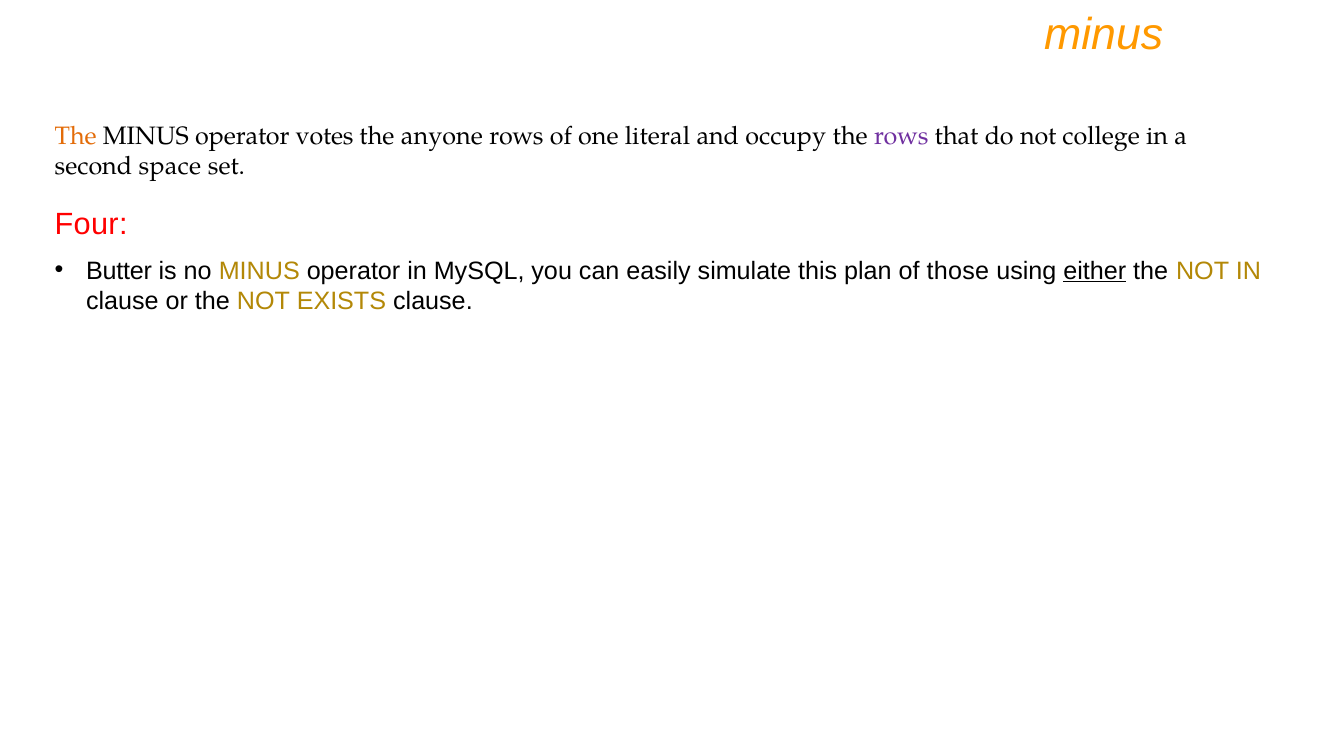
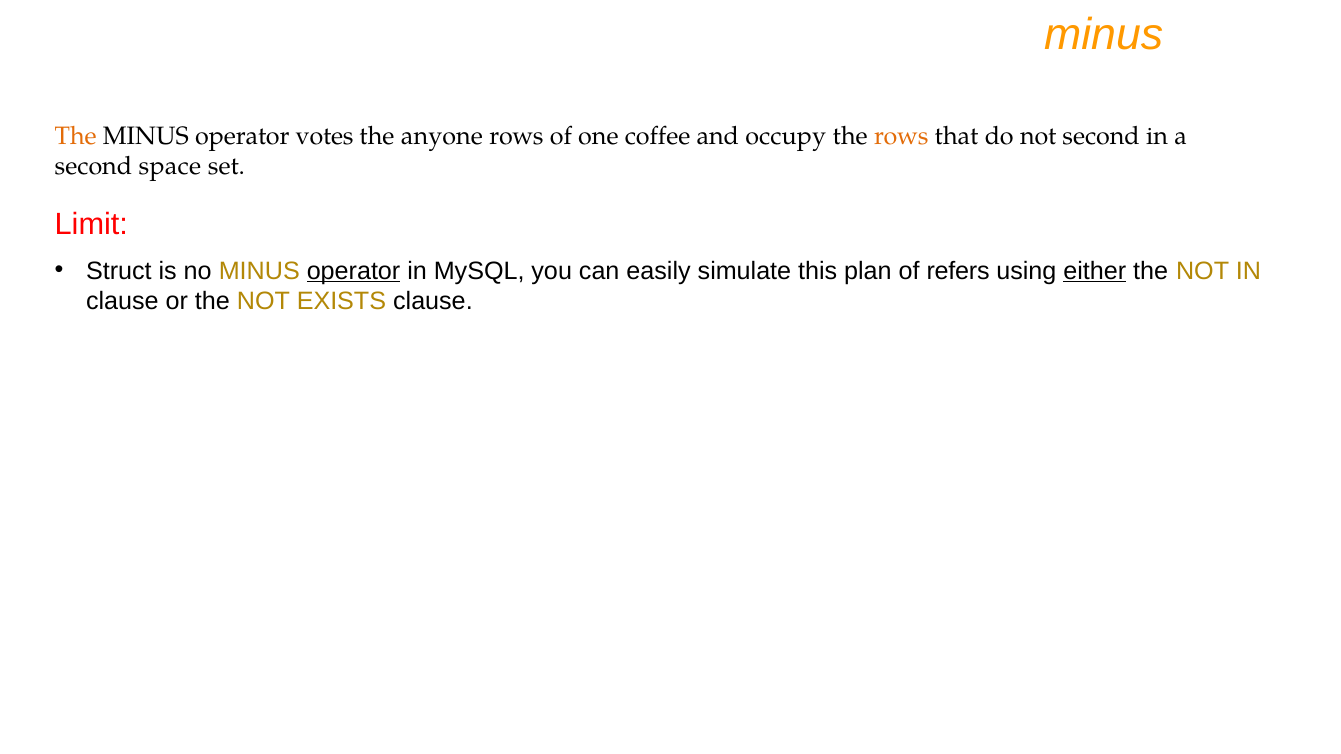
literal: literal -> coffee (658, 136)
rows colour: purple -> orange (901, 136)
not college: college -> second (1101, 136)
Four: Four -> Limit (91, 224)
Butter: Butter -> Struct (119, 271)
operator underline: none -> present (354, 271)
those: those -> refers (958, 271)
